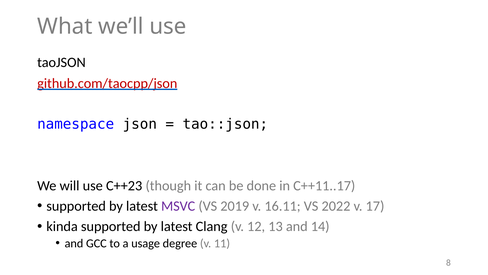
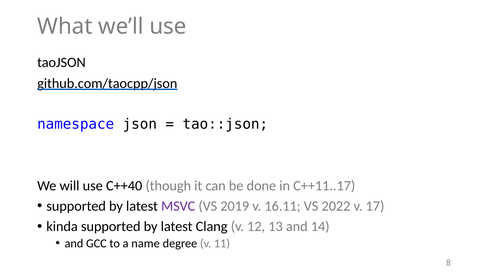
github.com/taocpp/json colour: red -> black (107, 83)
C++23: C++23 -> C++40 (124, 185)
usage: usage -> name (146, 243)
